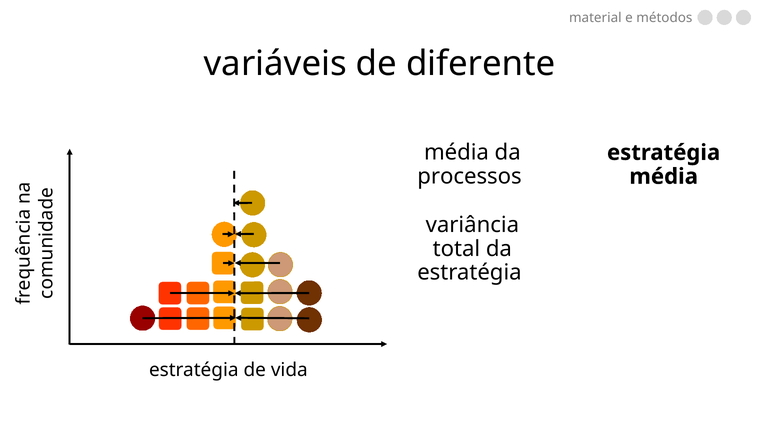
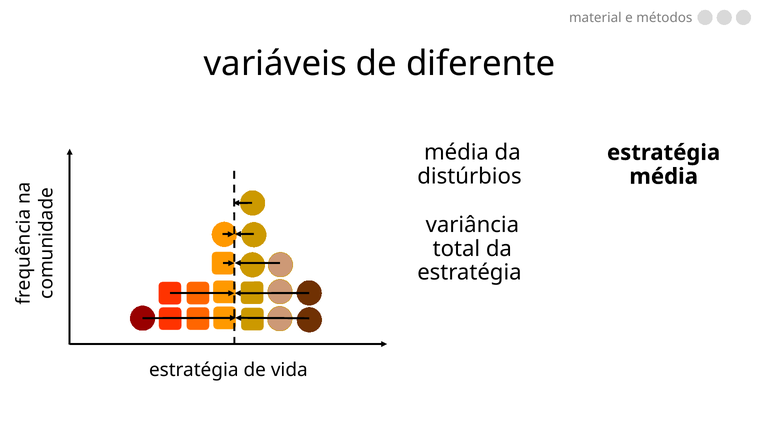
processos: processos -> distúrbios (469, 176)
